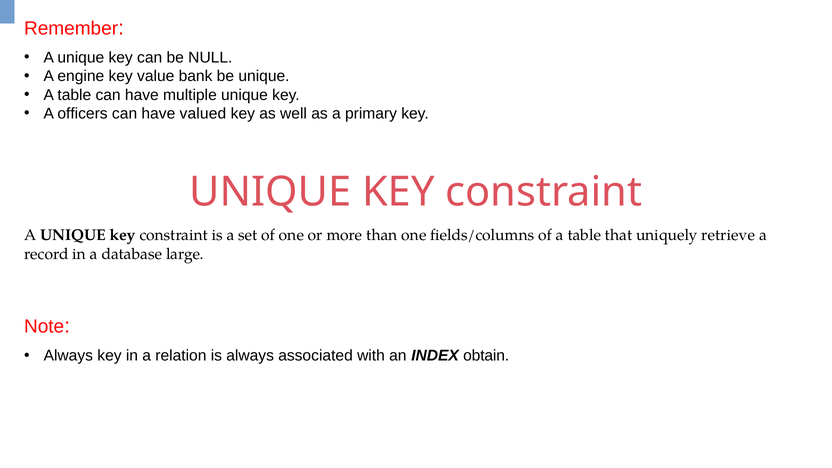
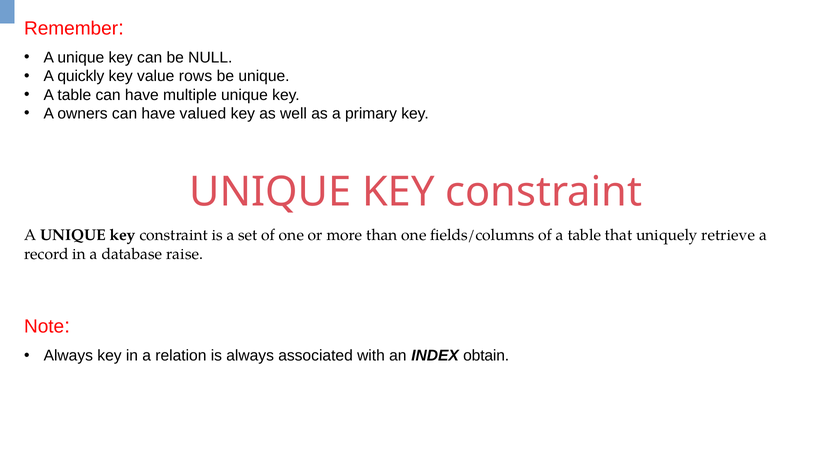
engine: engine -> quickly (81, 76)
bank: bank -> rows (195, 76)
officers: officers -> owners (83, 114)
large: large -> raise (185, 254)
